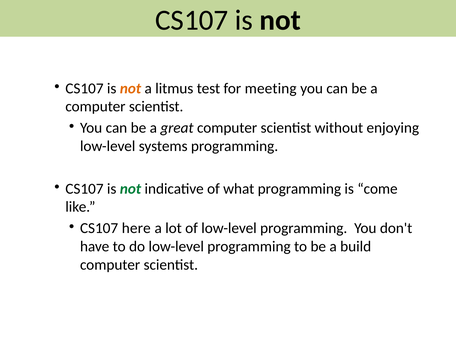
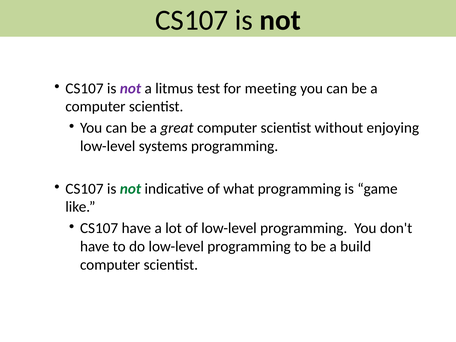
not colour: orange -> purple (130, 88)
come: come -> game (377, 189)
CS107 here: here -> have (136, 228)
